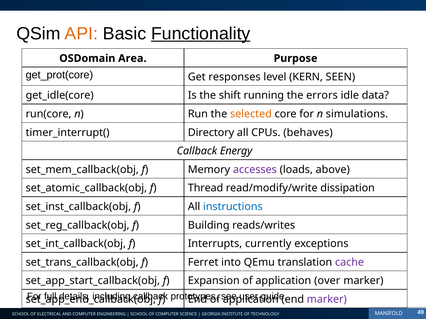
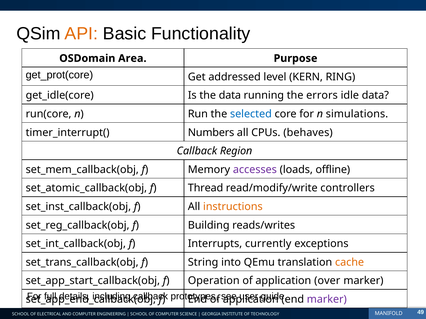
Functionality underline: present -> none (201, 34)
responses: responses -> addressed (235, 77)
SEEN: SEEN -> RING (340, 77)
the shift: shift -> data (230, 96)
selected colour: orange -> blue (251, 114)
Directory: Directory -> Numbers (211, 133)
Energy: Energy -> Region (236, 151)
above: above -> offline (333, 170)
dissipation: dissipation -> controllers (348, 188)
instructions colour: blue -> orange (233, 207)
Ferret: Ferret -> String (203, 263)
cache colour: purple -> orange (350, 263)
Expansion: Expansion -> Operation (214, 281)
